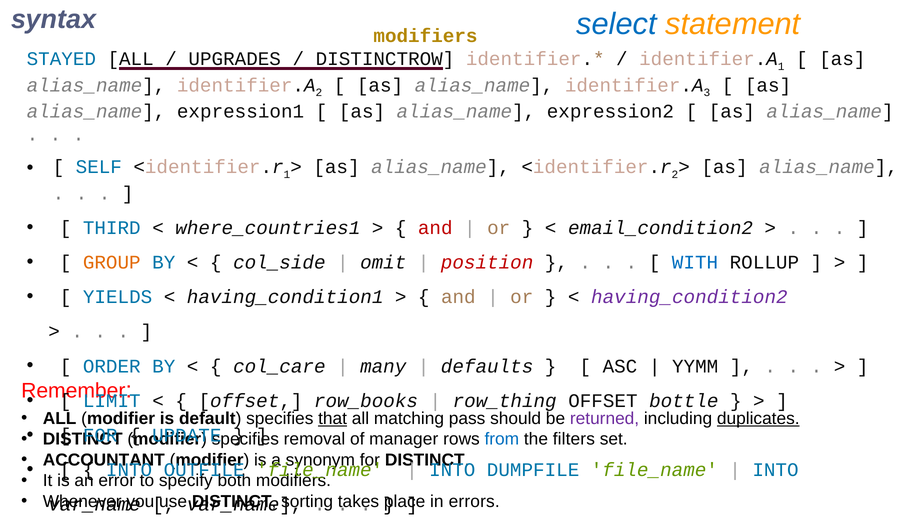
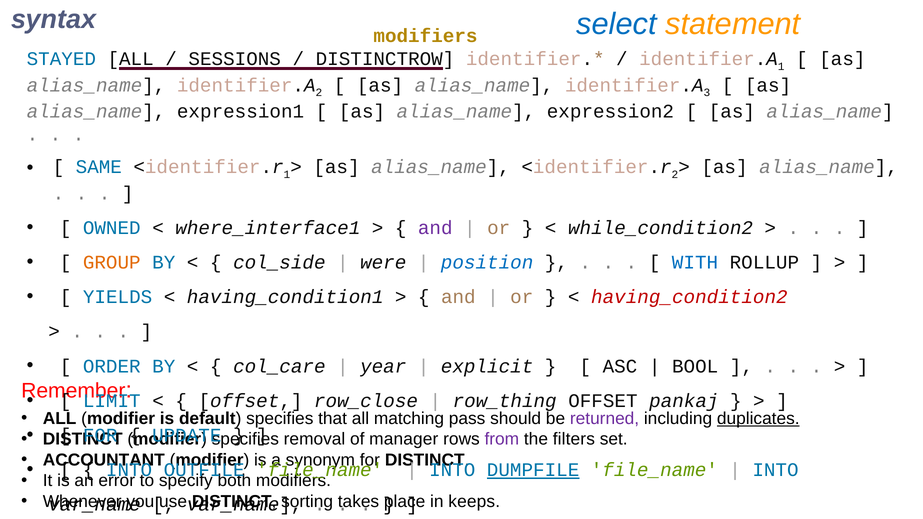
UPGRADES: UPGRADES -> SESSIONS (235, 59)
SELF: SELF -> SAME (99, 167)
THIRD: THIRD -> OWNED (112, 228)
where_countries1: where_countries1 -> where_interface1 (268, 228)
and colour: red -> purple (435, 228)
email_condition2: email_condition2 -> while_condition2 (661, 228)
omit: omit -> were (383, 262)
position colour: red -> blue (487, 262)
having_condition2 colour: purple -> red (689, 297)
many: many -> year (383, 366)
defaults: defaults -> explicit (487, 366)
YYMM: YYMM -> BOOL (695, 366)
row_books: row_books -> row_close (366, 401)
bottle: bottle -> pankaj (684, 401)
that underline: present -> none (333, 419)
from colour: blue -> purple (502, 439)
DUMPFILE underline: none -> present (533, 470)
errors: errors -> keeps (474, 502)
